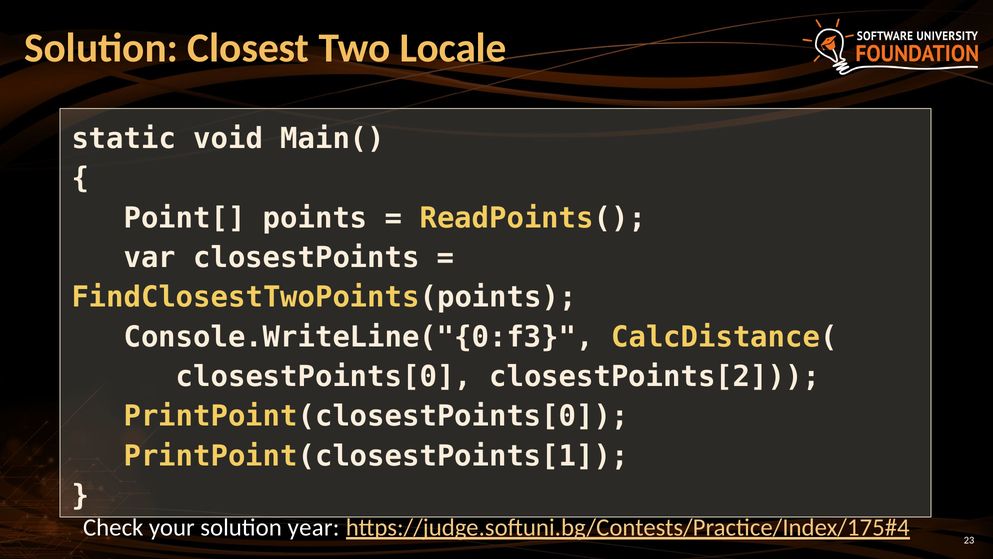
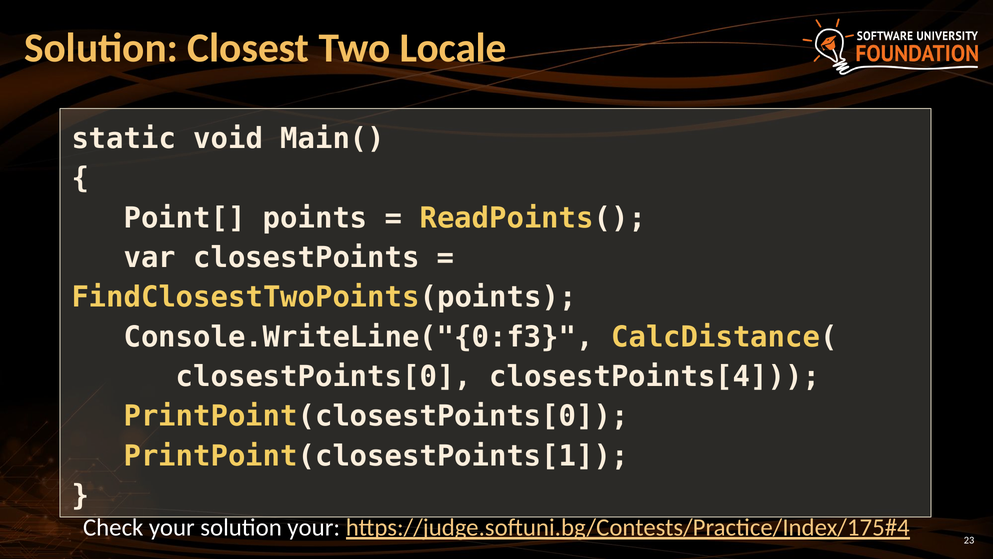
closestPoints[2: closestPoints[2 -> closestPoints[4 (655, 376)
solution year: year -> your (314, 527)
